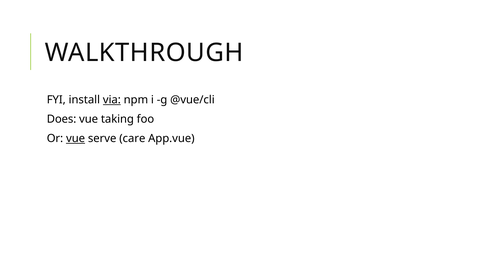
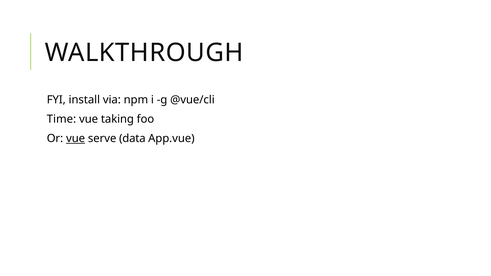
via underline: present -> none (112, 100)
Does: Does -> Time (61, 119)
care: care -> data (132, 139)
